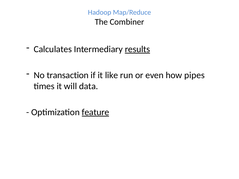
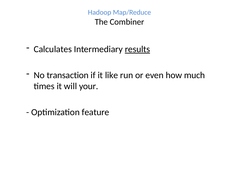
pipes: pipes -> much (195, 75)
data: data -> your (89, 86)
feature underline: present -> none (95, 112)
